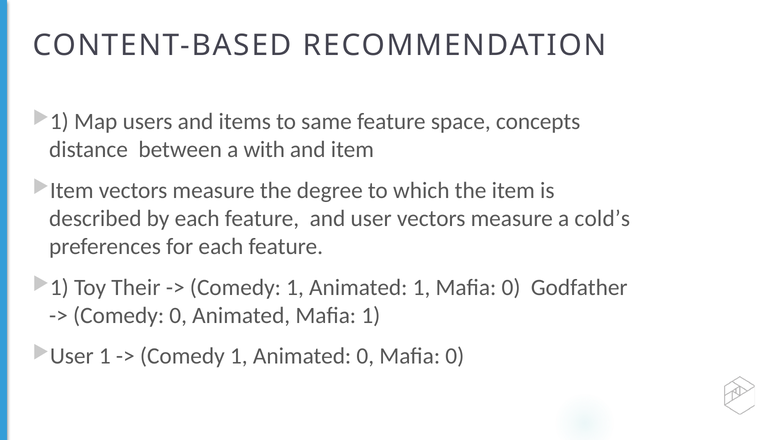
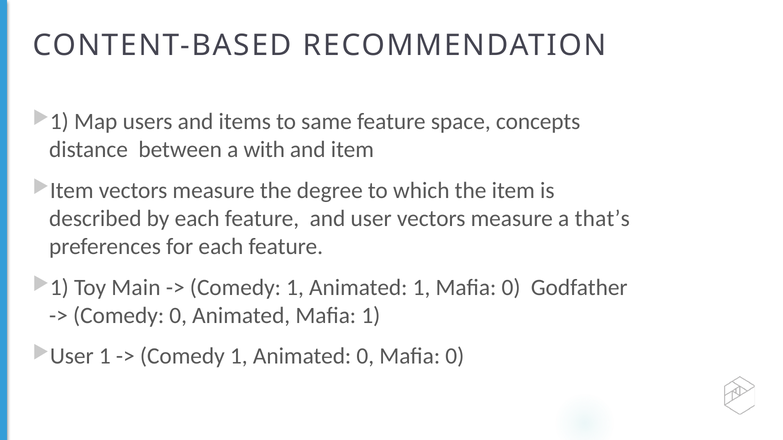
cold’s: cold’s -> that’s (602, 218)
Their: Their -> Main (136, 287)
